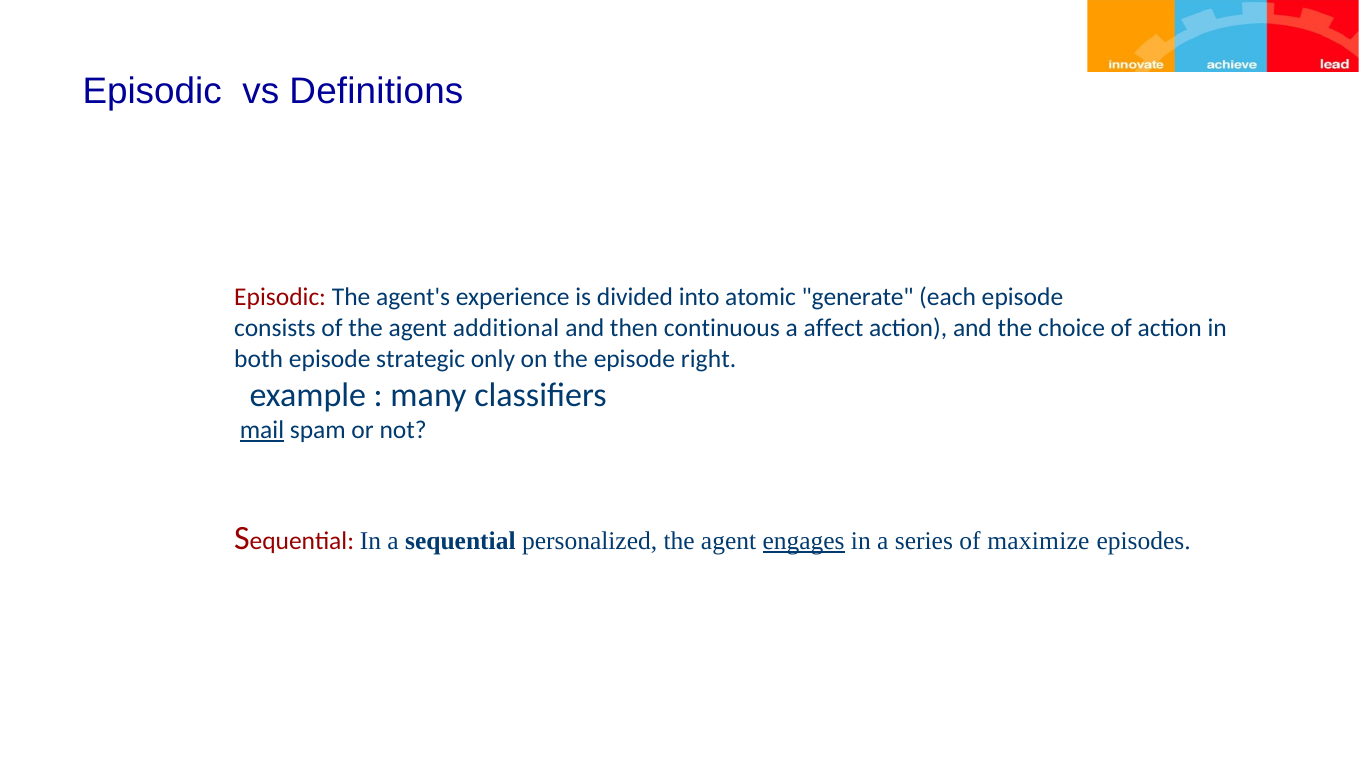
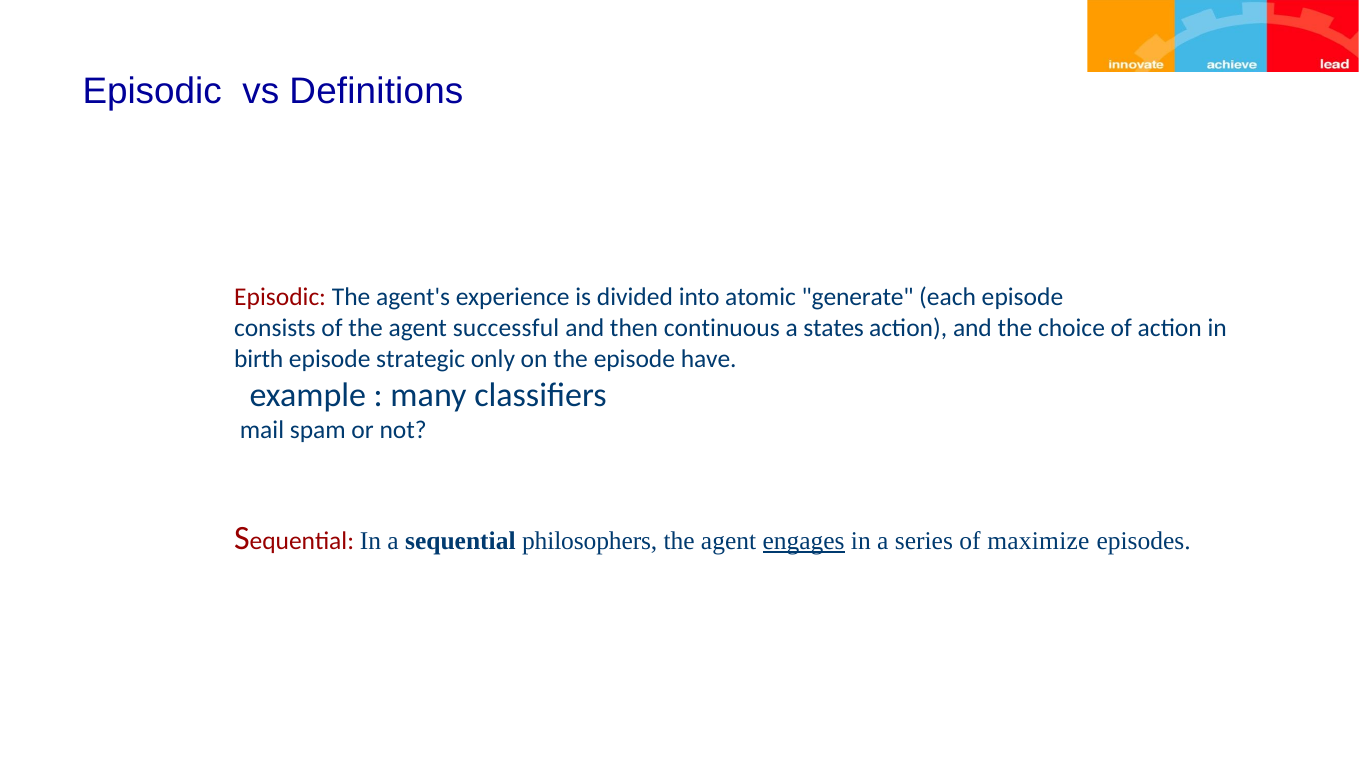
additional: additional -> successful (506, 328)
affect: affect -> states (834, 328)
both: both -> birth (259, 359)
right: right -> have (709, 359)
mail underline: present -> none (262, 430)
personalized: personalized -> philosophers (590, 541)
